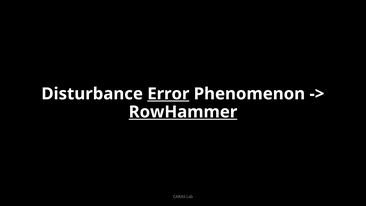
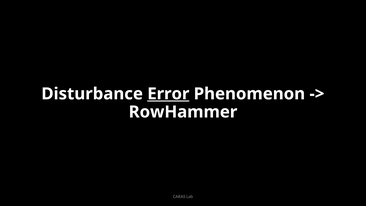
RowHammer underline: present -> none (183, 112)
